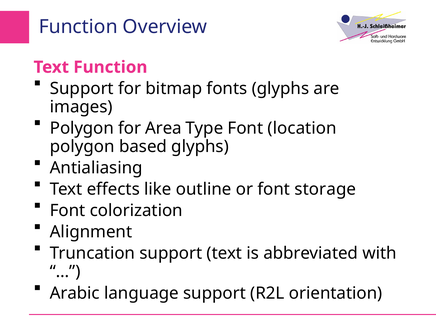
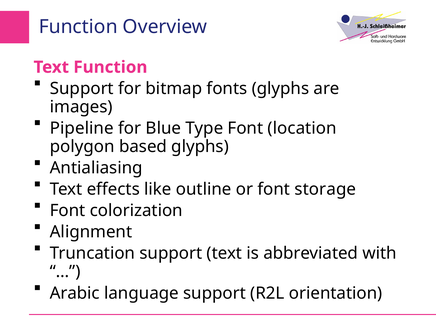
Polygon: Polygon -> Pipeline (82, 128)
Area: Area -> Blue (163, 128)
